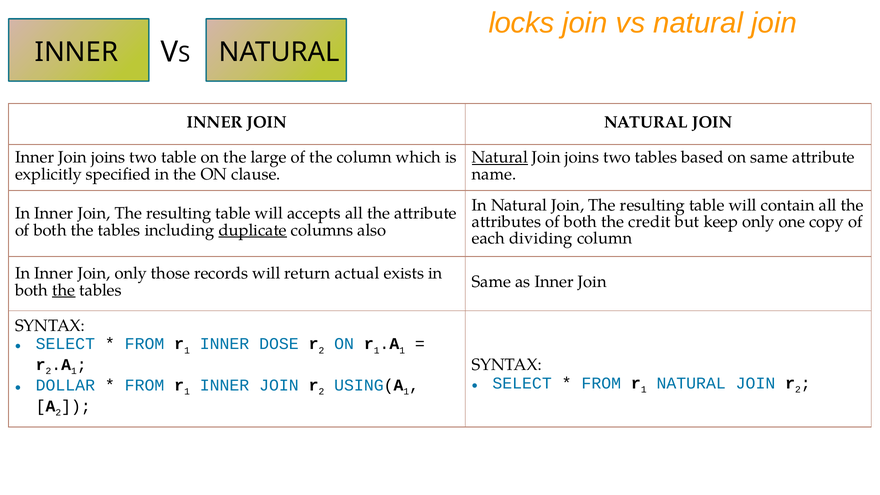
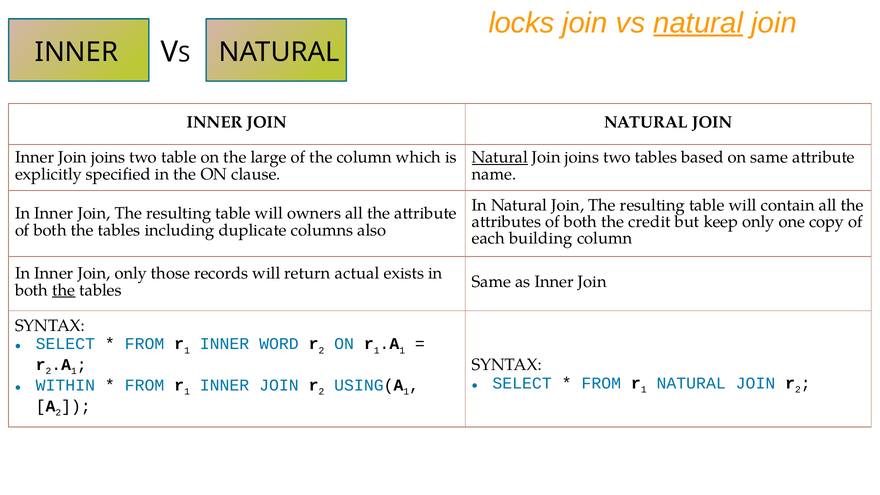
natural underline: none -> present (698, 23)
accepts: accepts -> owners (314, 213)
duplicate underline: present -> none (253, 230)
dividing: dividing -> building (541, 238)
DOSE: DOSE -> WORD (279, 344)
DOLLAR: DOLLAR -> WITHIN (65, 385)
